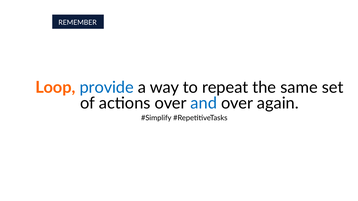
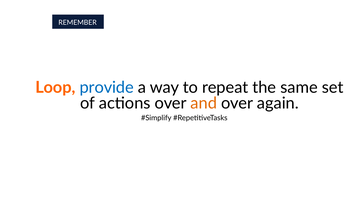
and colour: blue -> orange (204, 103)
